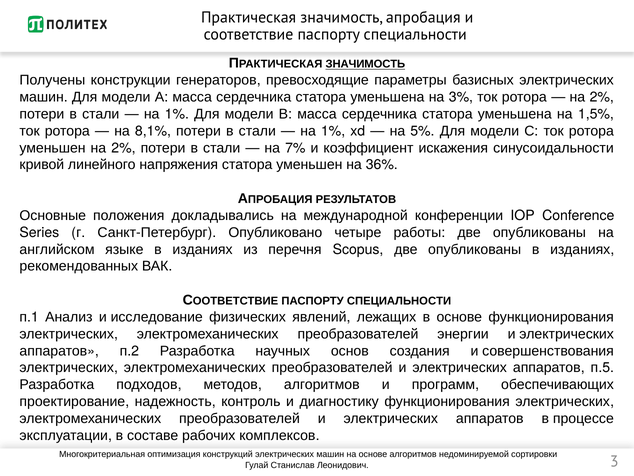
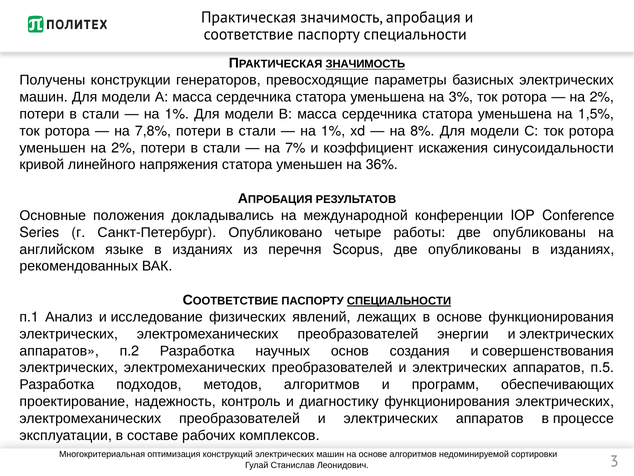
8,1%: 8,1% -> 7,8% (153, 131)
5%: 5% -> 8% (422, 131)
СПЕЦИАЛЬНОСТИ underline: none -> present (399, 301)
